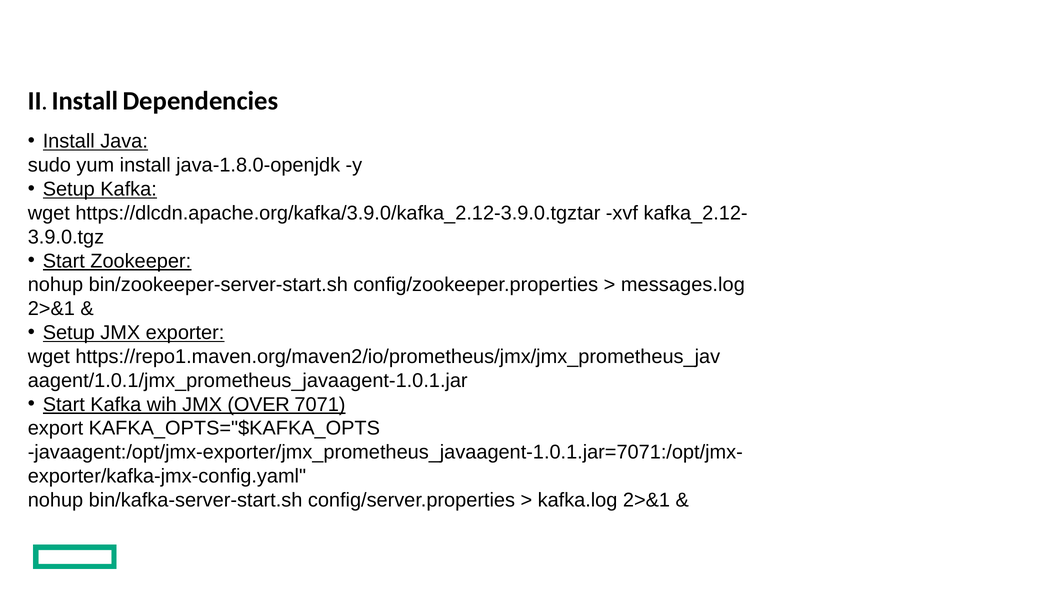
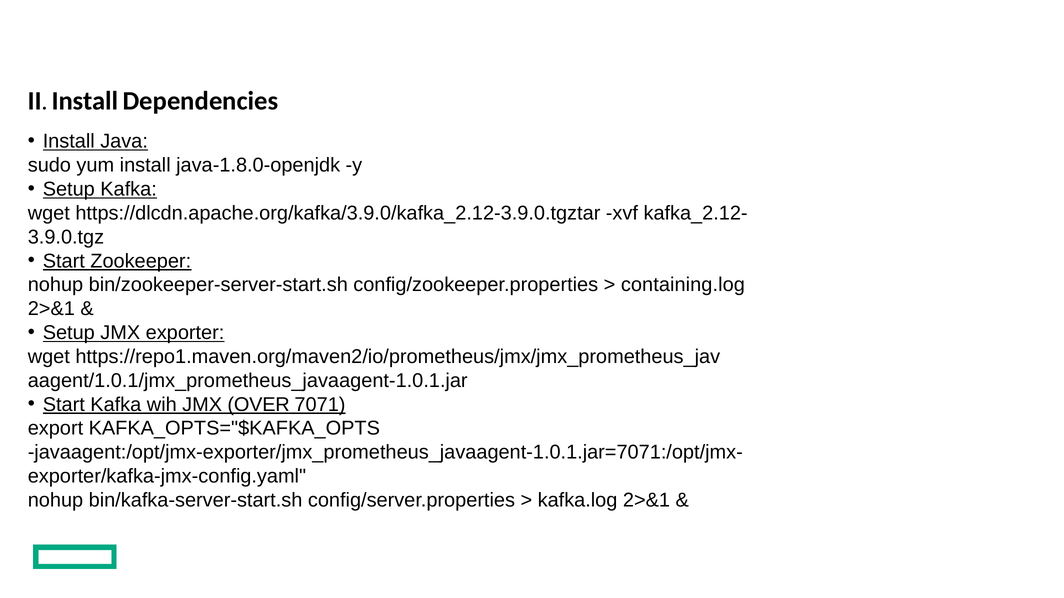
messages.log: messages.log -> containing.log (683, 285)
